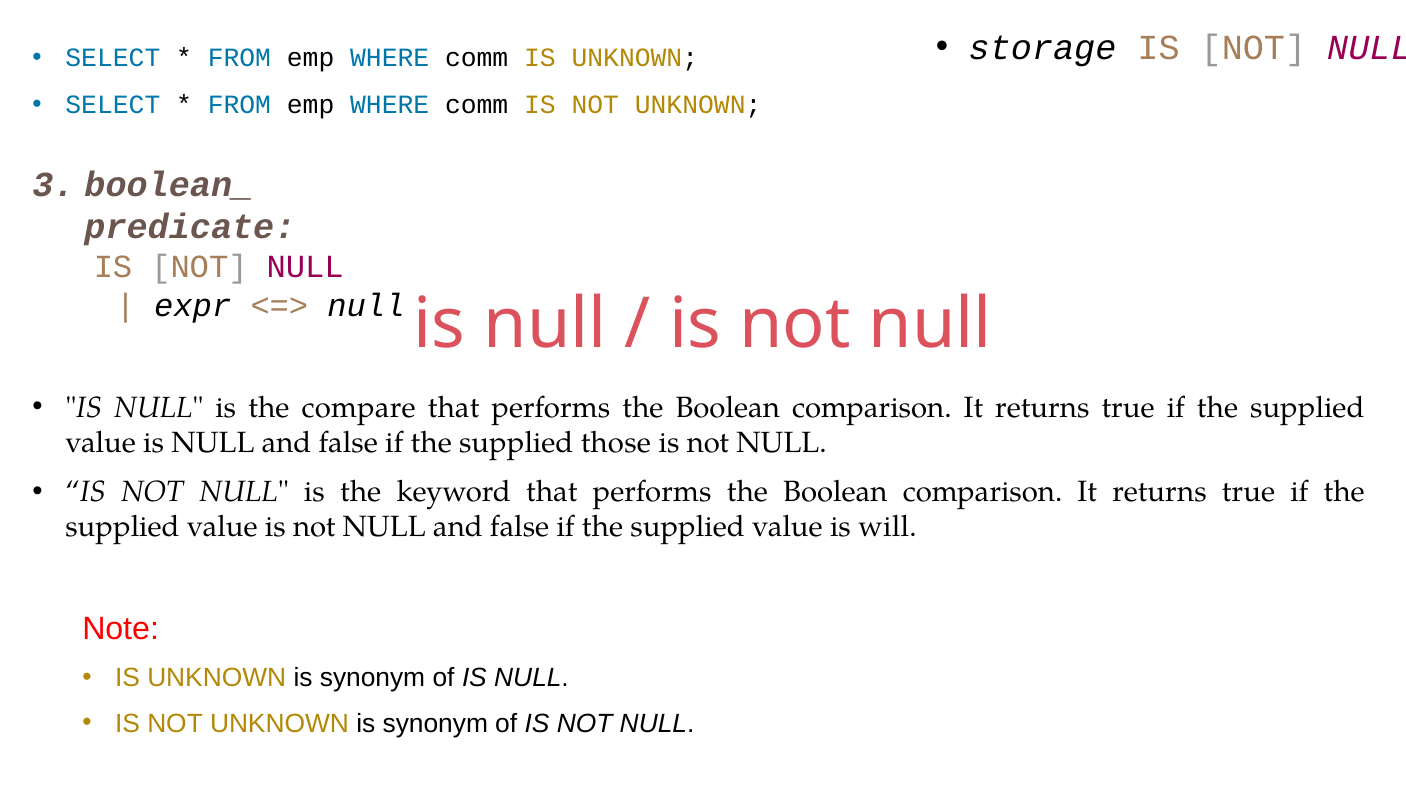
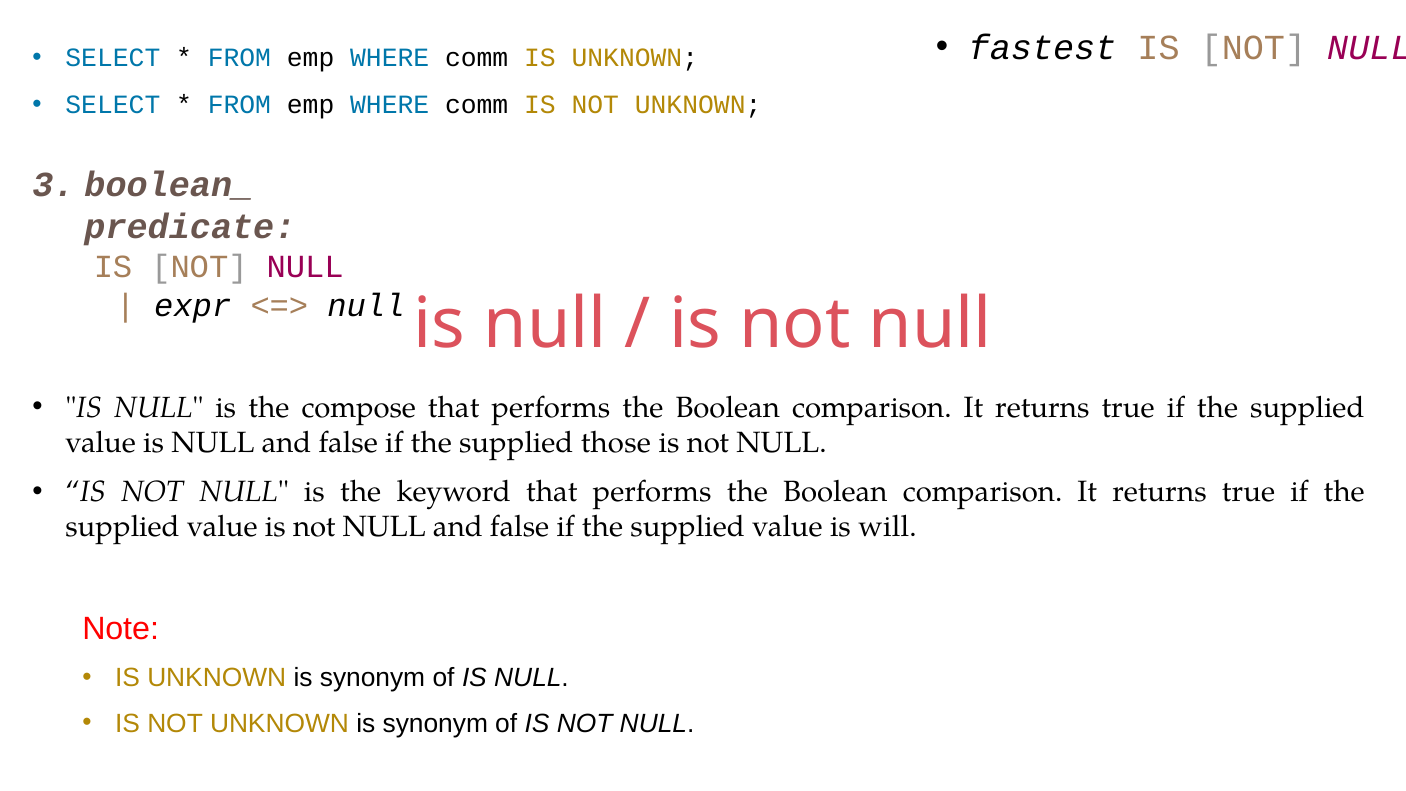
storage: storage -> fastest (1043, 48)
compare: compare -> compose (359, 408)
